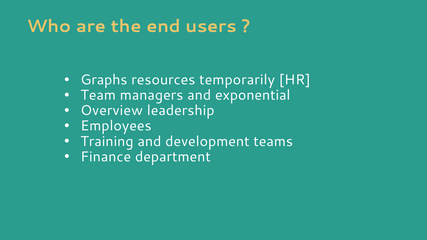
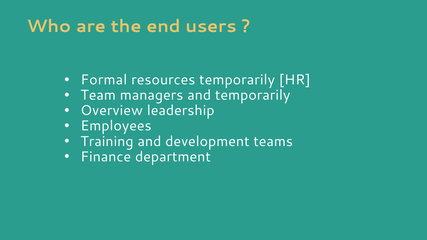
Graphs: Graphs -> Formal (104, 80)
and exponential: exponential -> temporarily (253, 95)
